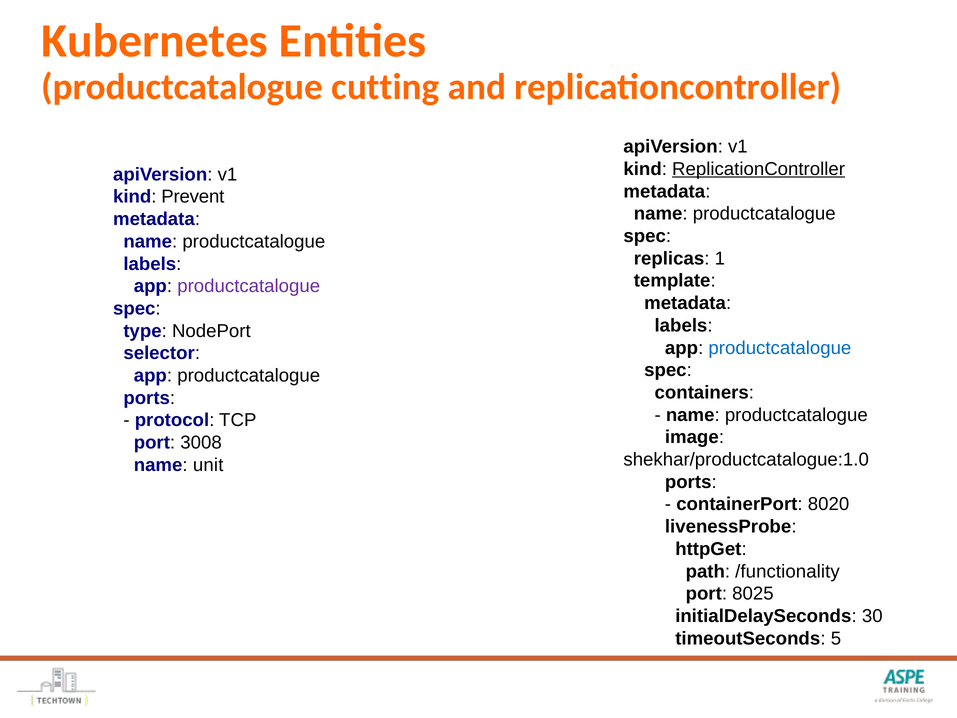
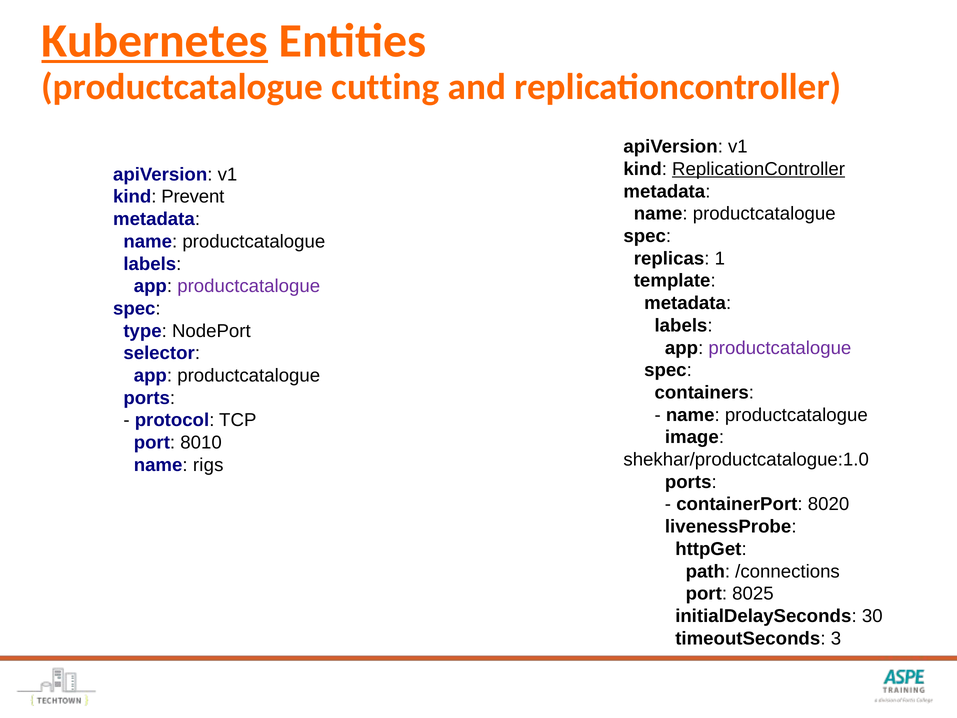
Kubernetes underline: none -> present (155, 41)
productcatalogue colour: blue -> purple (780, 348)
3008: 3008 -> 8010 (201, 443)
unit: unit -> rigs (208, 465)
/functionality: /functionality -> /connections (788, 571)
5: 5 -> 3 (836, 638)
